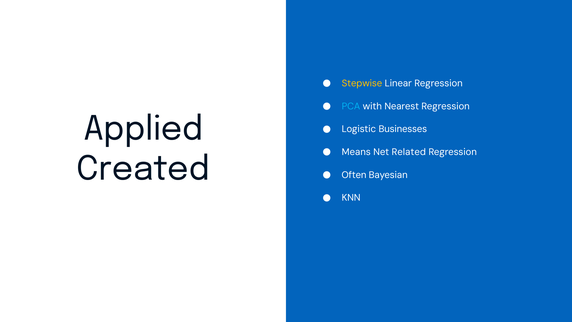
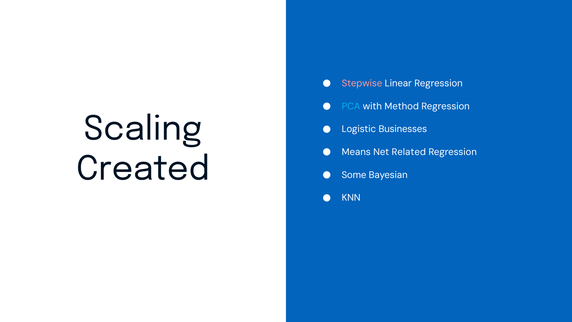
Stepwise colour: yellow -> pink (362, 83)
Nearest: Nearest -> Method (402, 106)
Applied: Applied -> Scaling (143, 129)
Often: Often -> Some (354, 175)
